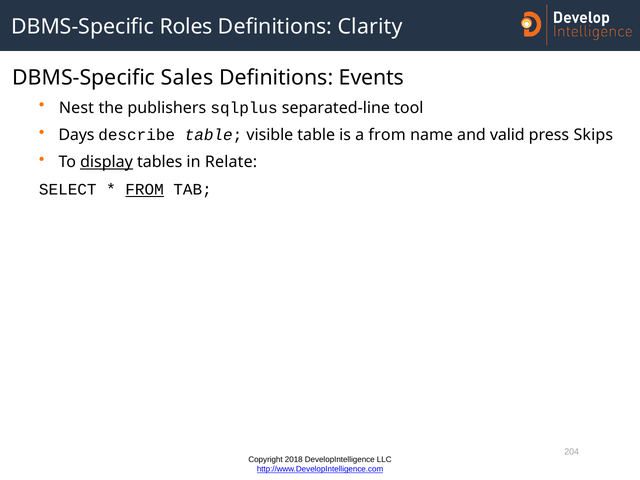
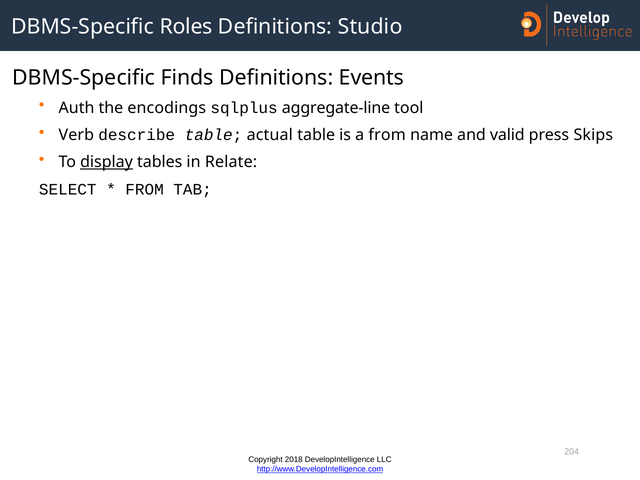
Clarity: Clarity -> Studio (370, 27)
Sales: Sales -> Finds (187, 78)
Nest: Nest -> Auth (77, 108)
publishers: publishers -> encodings (167, 108)
separated-line: separated-line -> aggregate-line (336, 108)
Days: Days -> Verb (76, 135)
visible: visible -> actual (270, 135)
FROM underline: present -> none (145, 189)
